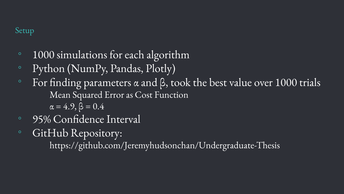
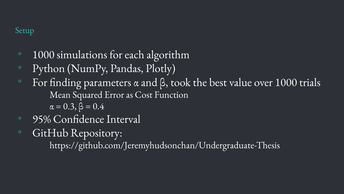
4.9: 4.9 -> 0.3 (70, 106)
